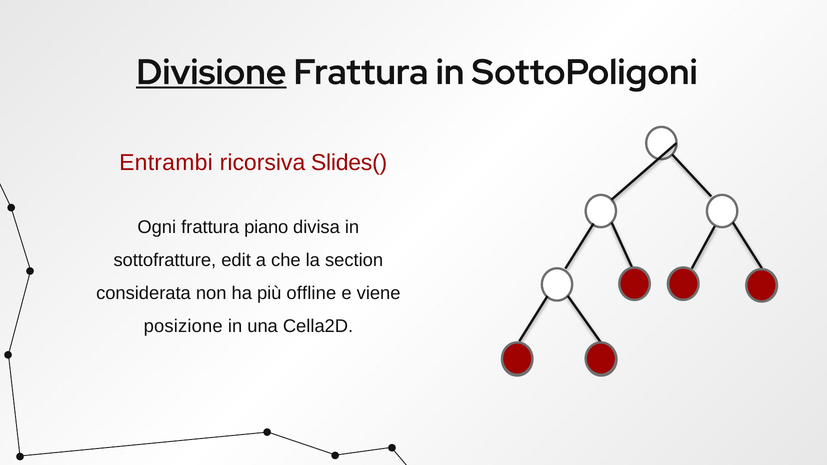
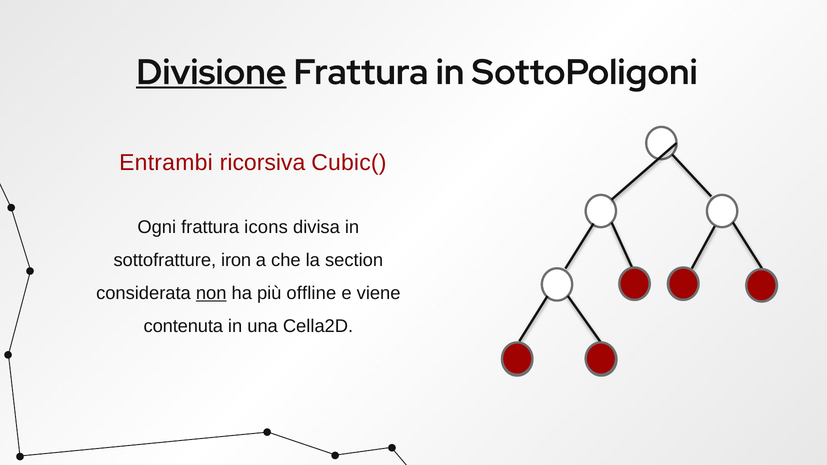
Slides(: Slides( -> Cubic( (349, 163)
piano: piano -> icons (266, 227)
edit: edit -> iron (236, 260)
non underline: none -> present (211, 293)
posizione: posizione -> contenuta (183, 326)
